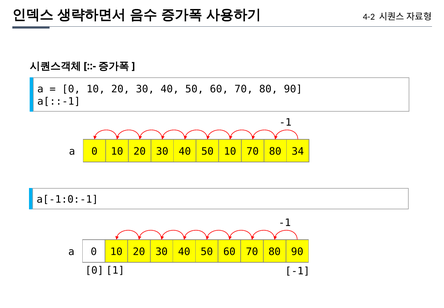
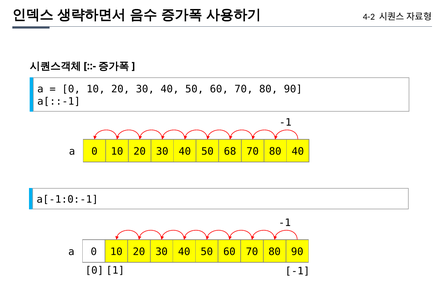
50 10: 10 -> 68 (230, 151)
80 34: 34 -> 40 (298, 151)
